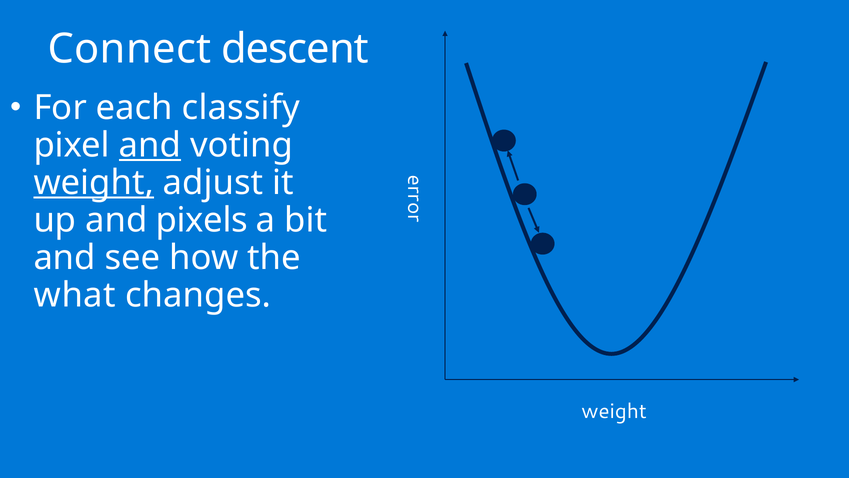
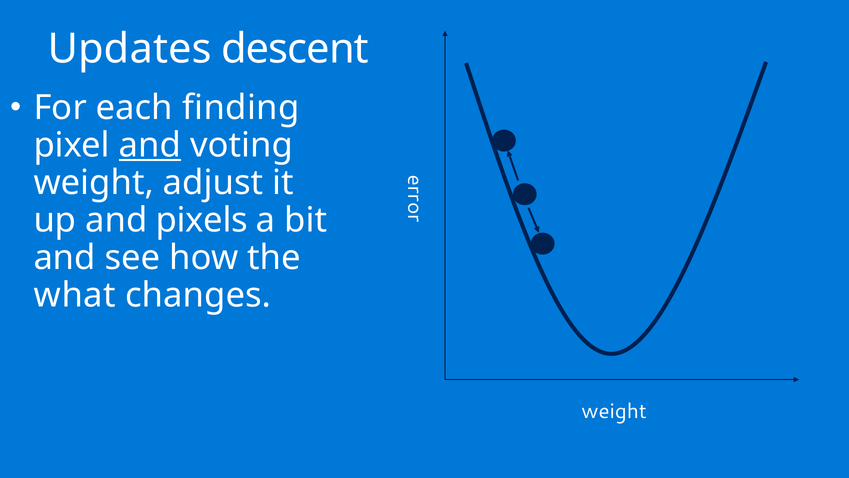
Connect: Connect -> Updates (130, 49)
classify: classify -> finding (241, 108)
weight underline: present -> none (94, 183)
